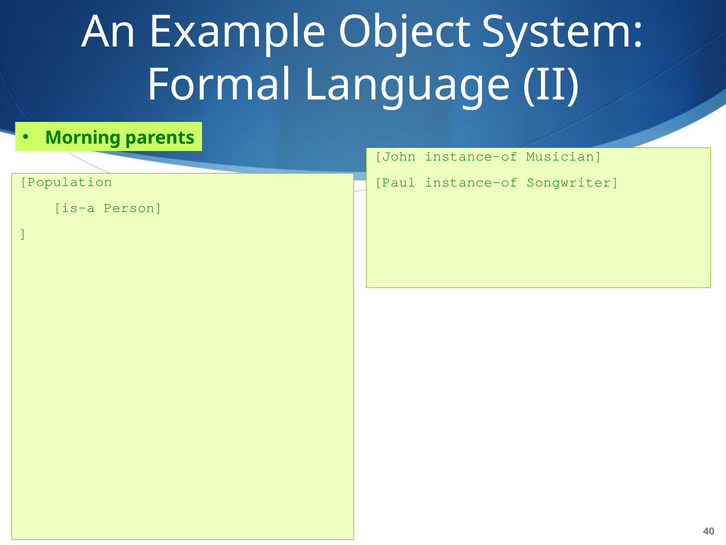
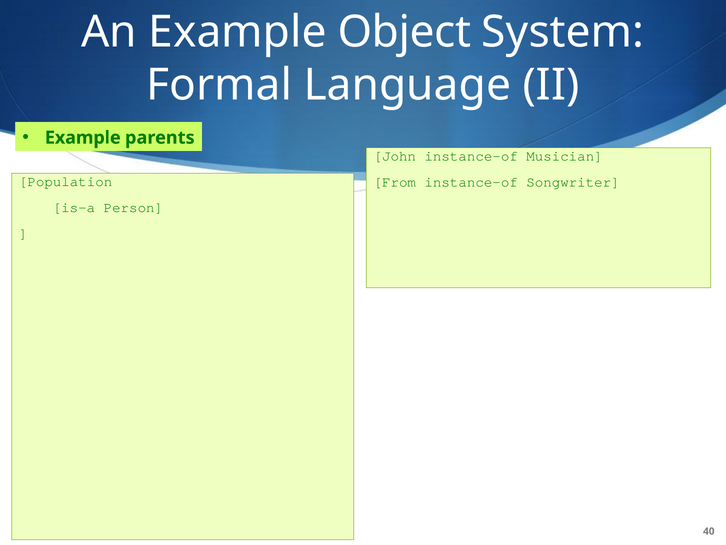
Morning: Morning -> Example (83, 138)
Paul: Paul -> From (395, 182)
